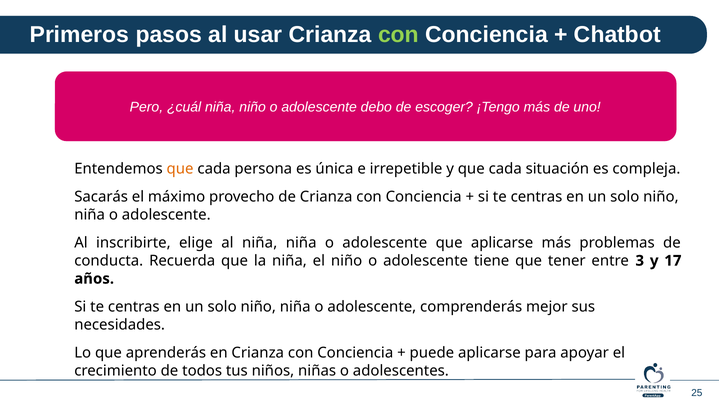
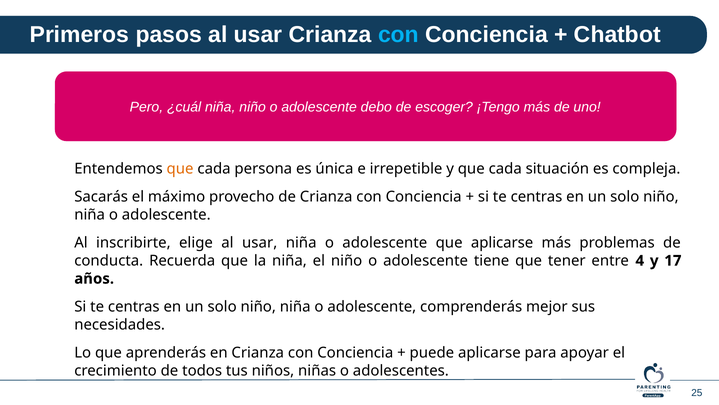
con colour: light green -> light blue (398, 35)
elige al niña: niña -> usar (260, 242)
3: 3 -> 4 (640, 260)
